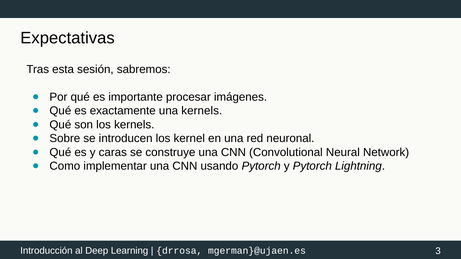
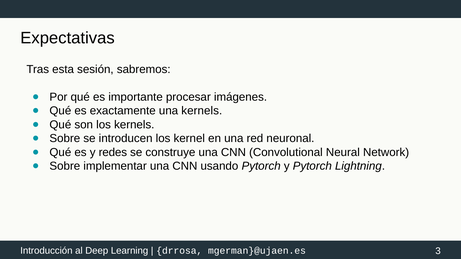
caras: caras -> redes (113, 152)
Como: Como -> Sobre (65, 166)
